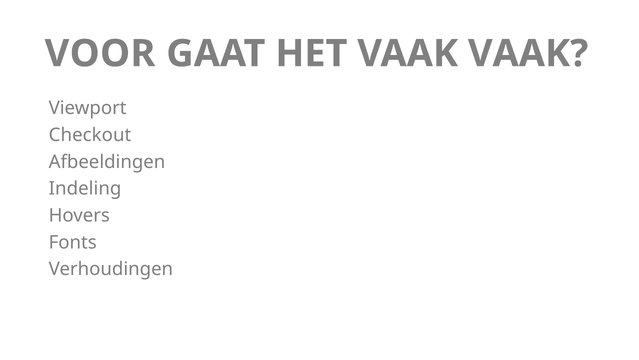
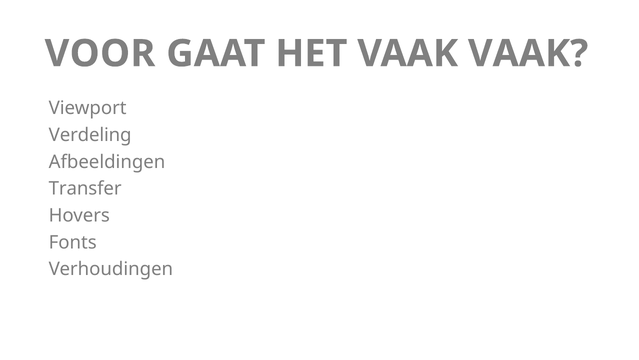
Checkout: Checkout -> Verdeling (90, 135)
Indeling: Indeling -> Transfer (85, 188)
